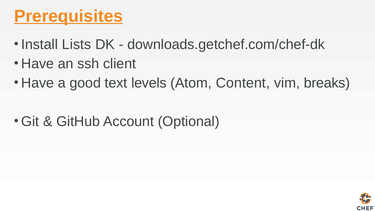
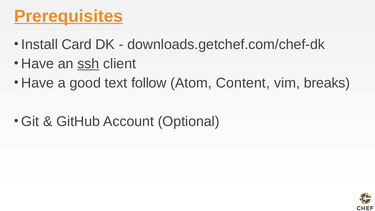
Lists: Lists -> Card (77, 45)
ssh underline: none -> present (88, 64)
levels: levels -> follow (149, 83)
